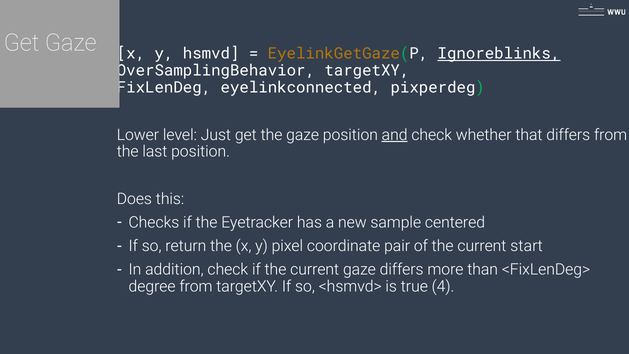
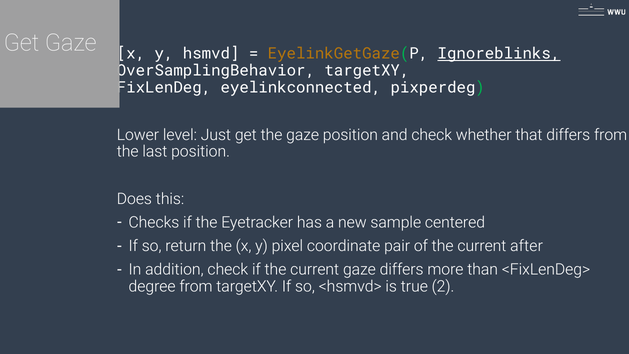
and underline: present -> none (395, 135)
start: start -> after (527, 246)
4: 4 -> 2 (443, 286)
